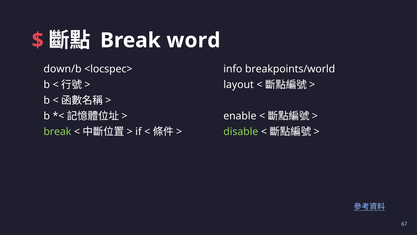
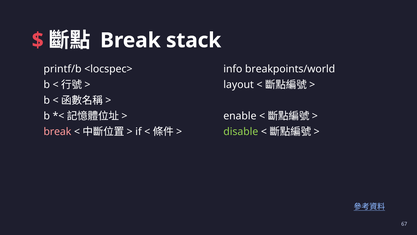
word: word -> stack (194, 40)
down/b: down/b -> printf/b (63, 69)
break colour: light green -> pink (57, 131)
